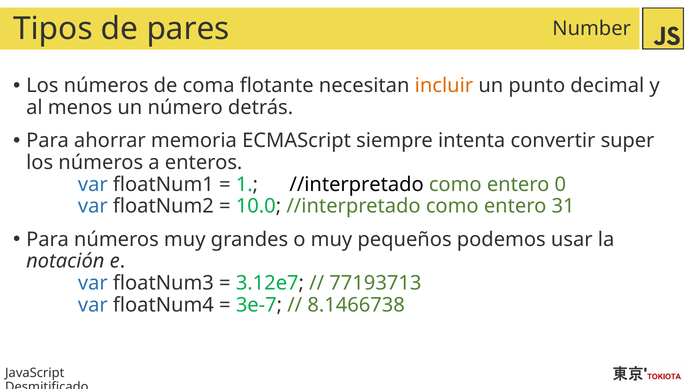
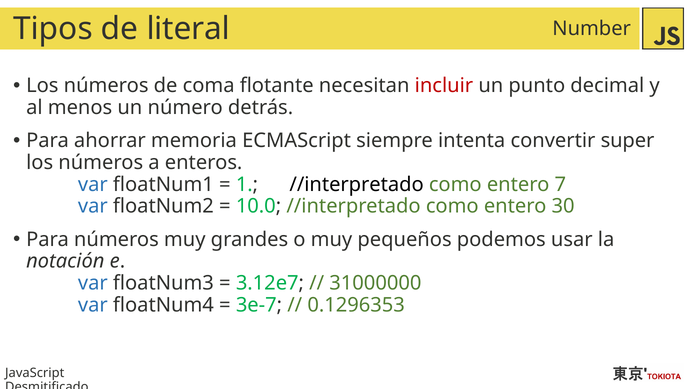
pares: pares -> literal (188, 29)
incluir colour: orange -> red (444, 86)
0: 0 -> 7 (560, 184)
31: 31 -> 30 (563, 206)
77193713: 77193713 -> 31000000 (375, 283)
8.1466738: 8.1466738 -> 0.1296353 (356, 305)
